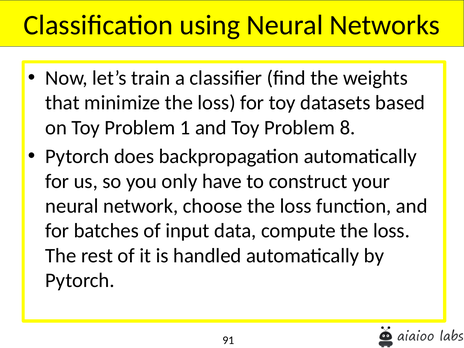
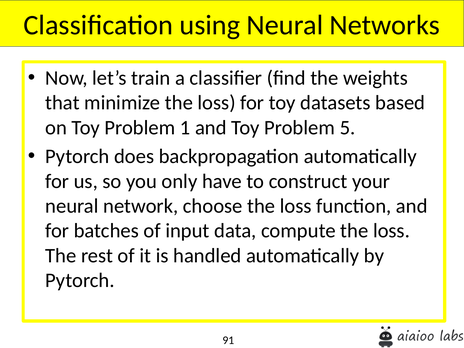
8: 8 -> 5 (347, 128)
